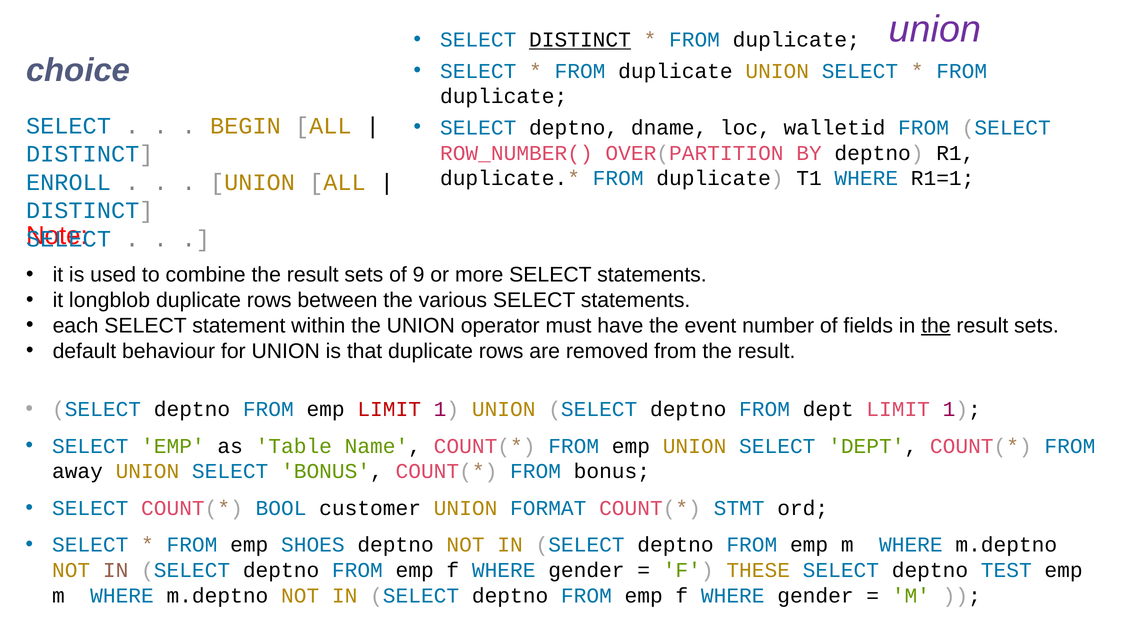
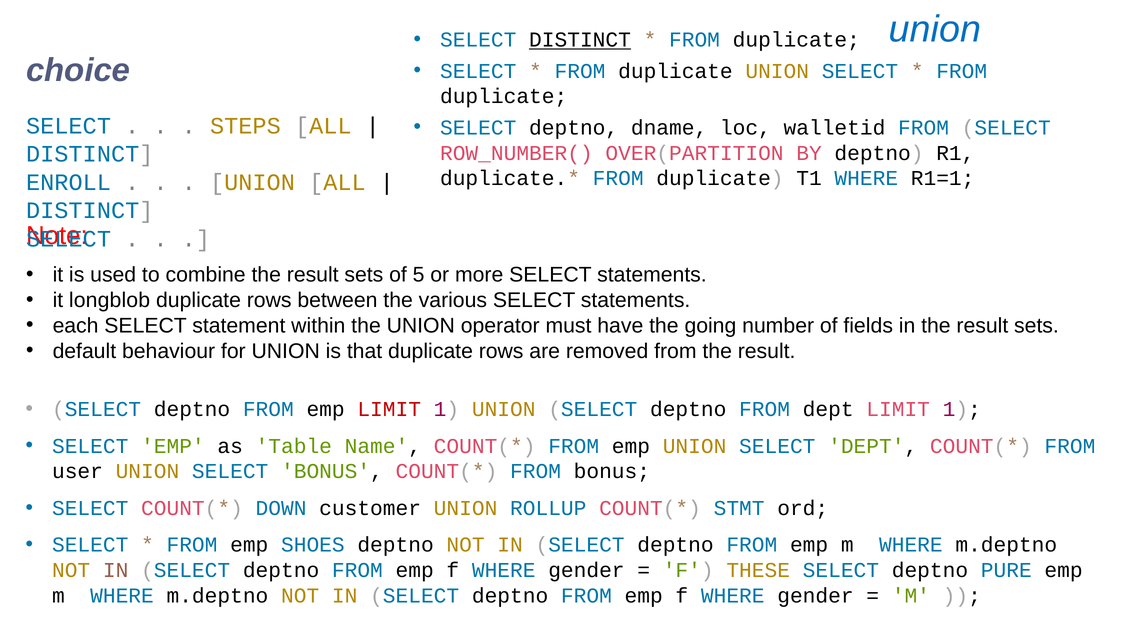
union colour: purple -> blue (935, 29)
BEGIN: BEGIN -> STEPS (245, 126)
9: 9 -> 5 (419, 275)
event: event -> going (710, 326)
the underline: present -> none (936, 326)
away: away -> user (77, 472)
BOOL: BOOL -> DOWN (281, 508)
FORMAT: FORMAT -> ROLLUP (548, 508)
TEST: TEST -> PURE (1006, 571)
